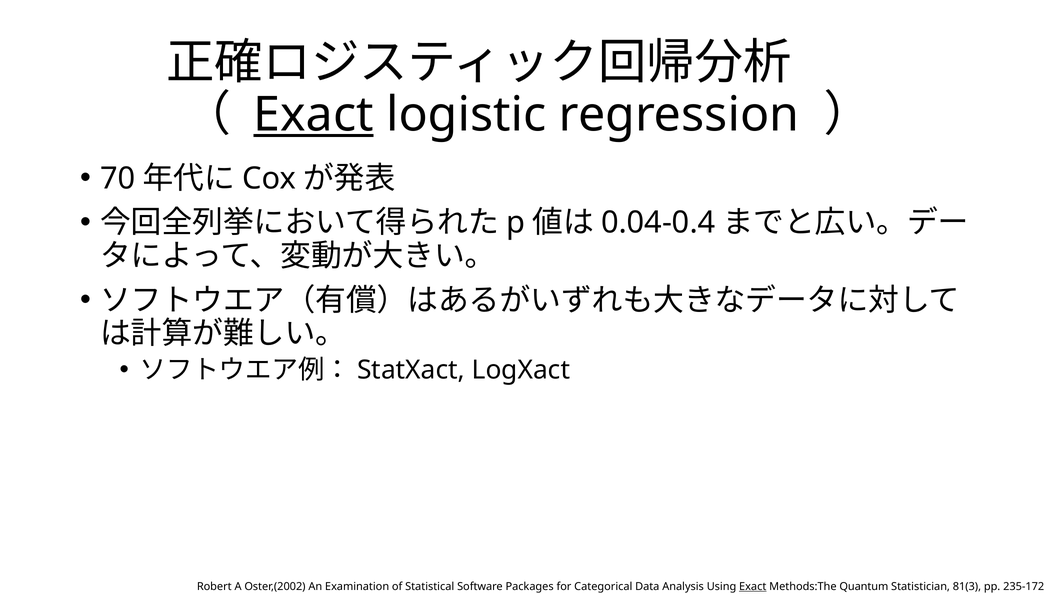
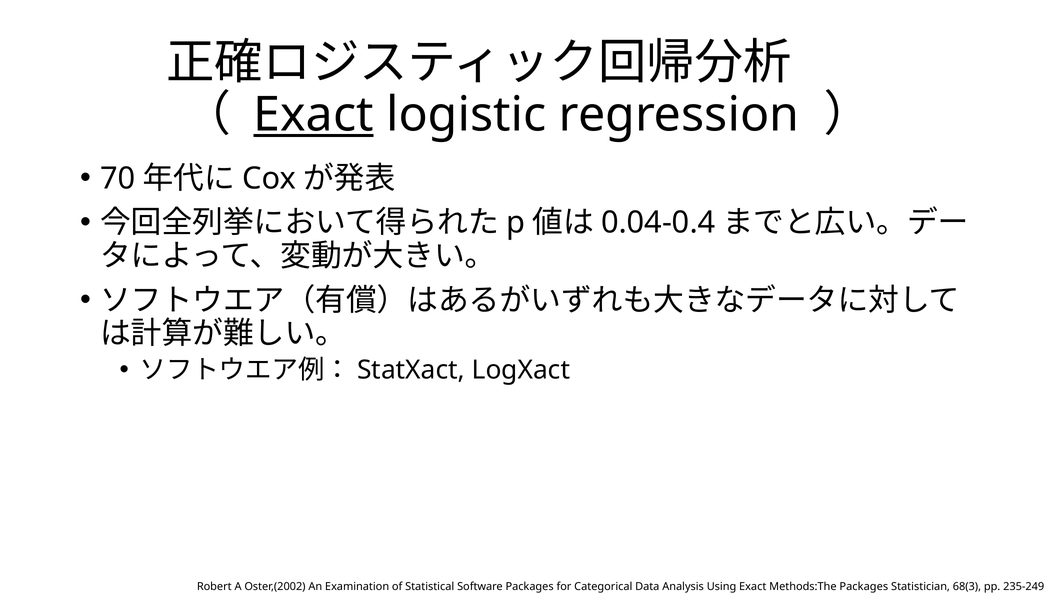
Exact underline: present -> none (753, 586)
Methods:The Quantum: Quantum -> Packages (864, 586)
81(3: 81(3 -> 68(3 (967, 586)
235-172: 235-172 -> 235-249 (1024, 586)
